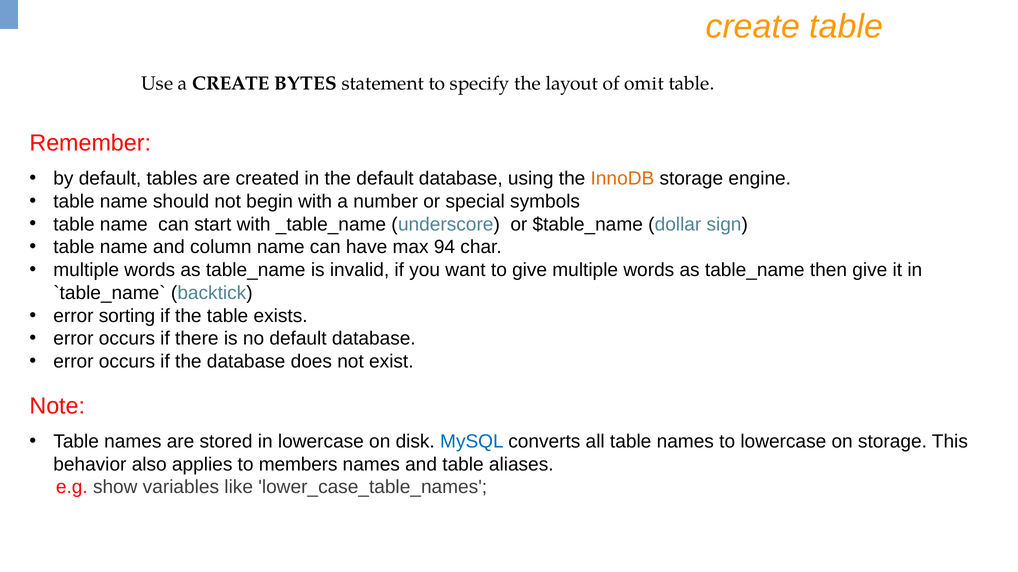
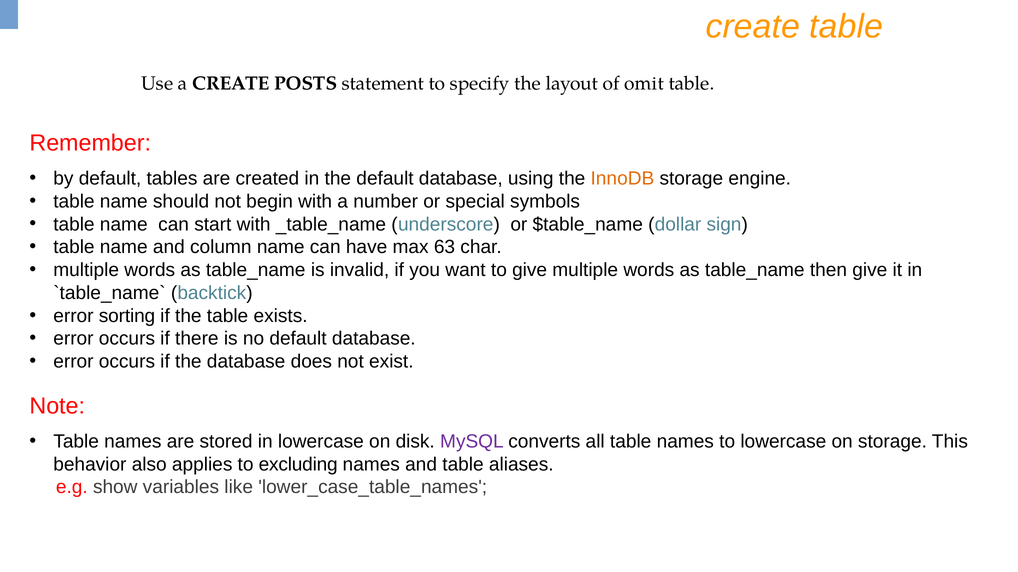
BYTES: BYTES -> POSTS (306, 83)
94: 94 -> 63 (445, 247)
MySQL colour: blue -> purple (472, 442)
members: members -> excluding (298, 465)
